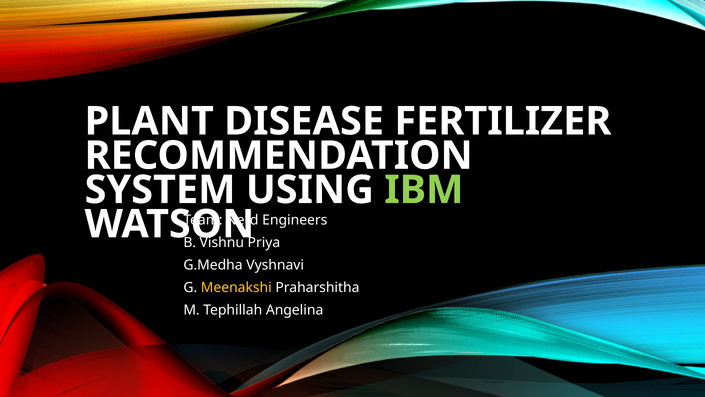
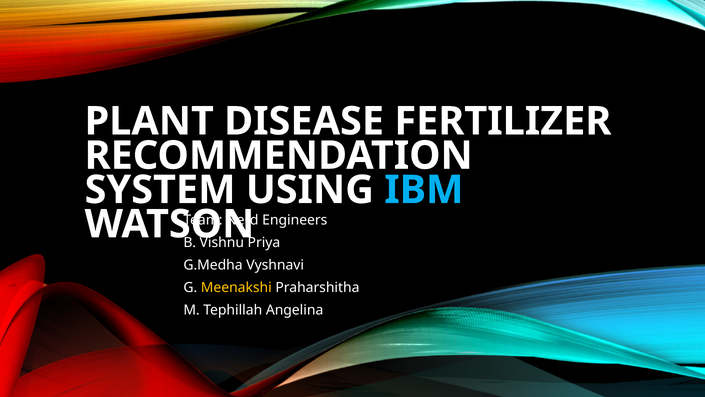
IBM colour: light green -> light blue (424, 190)
